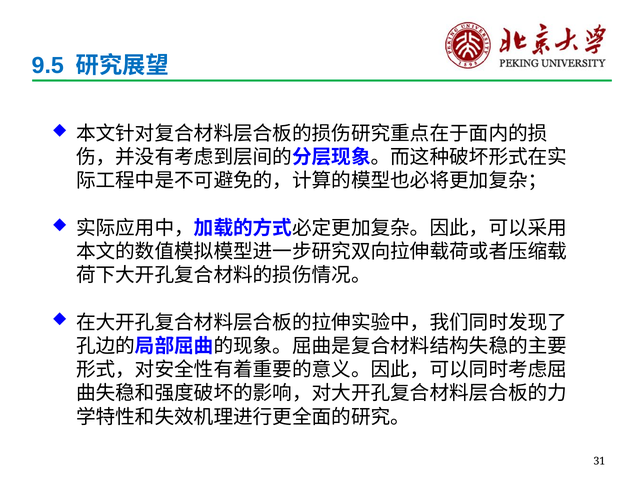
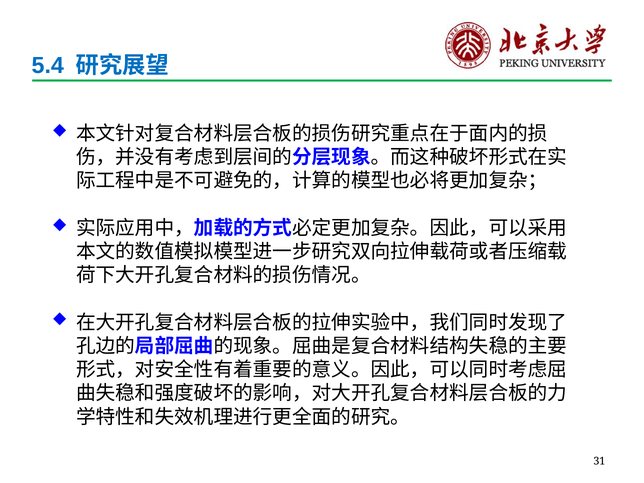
9.5: 9.5 -> 5.4 (48, 66)
